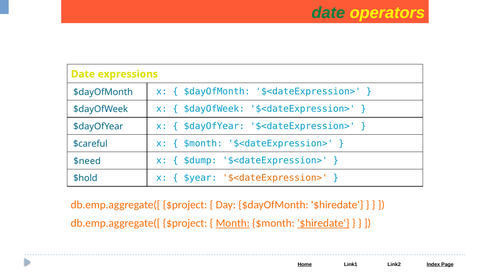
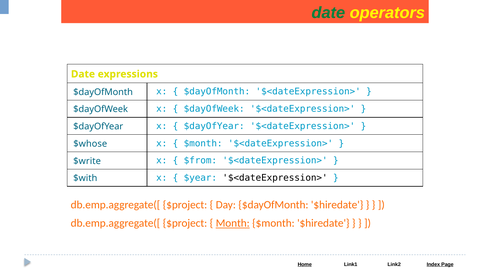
$careful: $careful -> $whose (90, 144)
$need: $need -> $write (87, 161)
$dump: $dump -> $from (200, 161)
$hold: $hold -> $with (85, 179)
$<dateExpression> colour: orange -> black (275, 178)
$hiredate underline: present -> none (323, 224)
